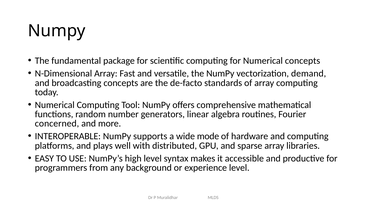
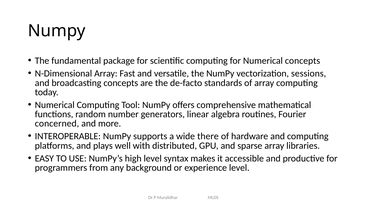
demand: demand -> sessions (309, 73)
mode: mode -> there (208, 136)
